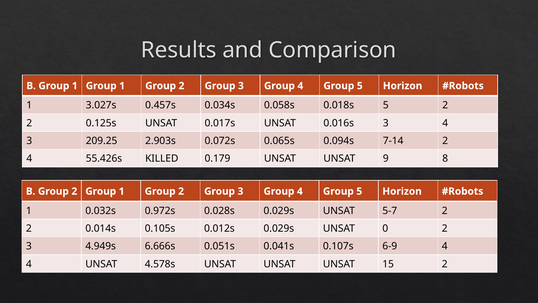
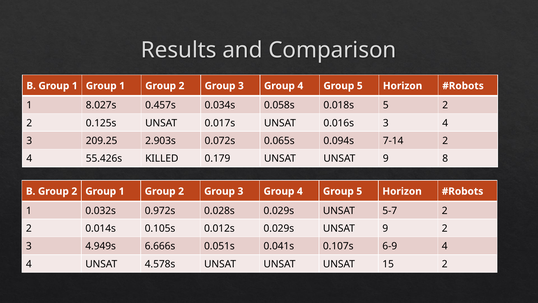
3.027s: 3.027s -> 8.027s (101, 105)
0.029s UNSAT 0: 0 -> 9 (385, 228)
